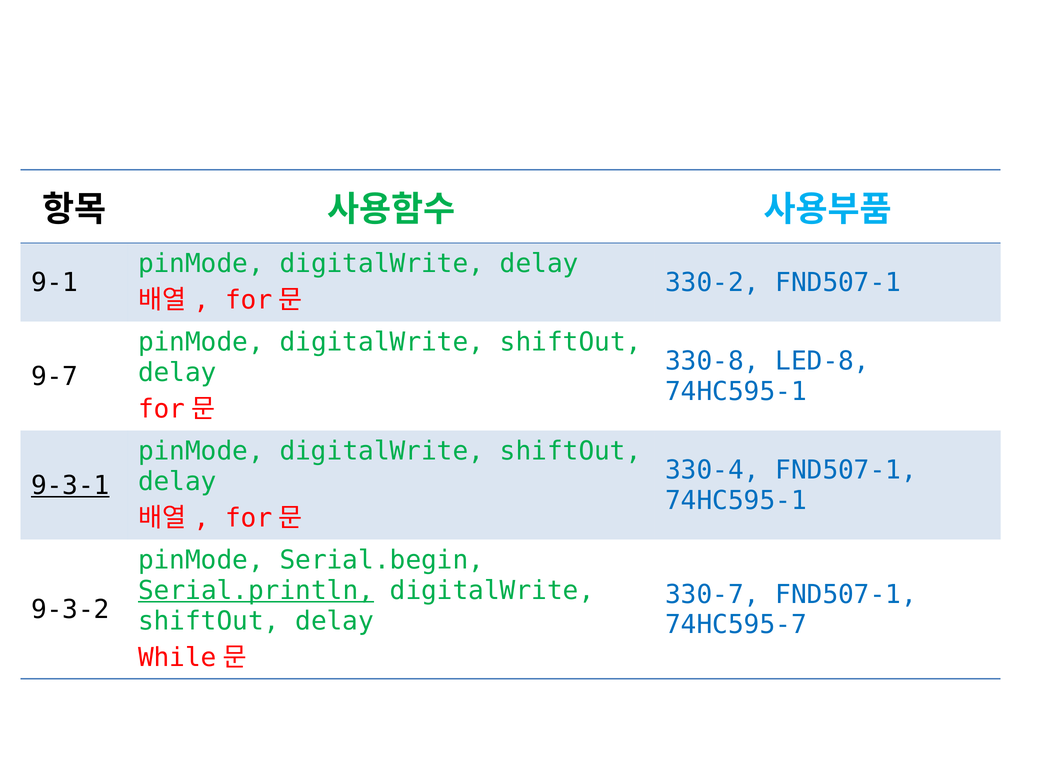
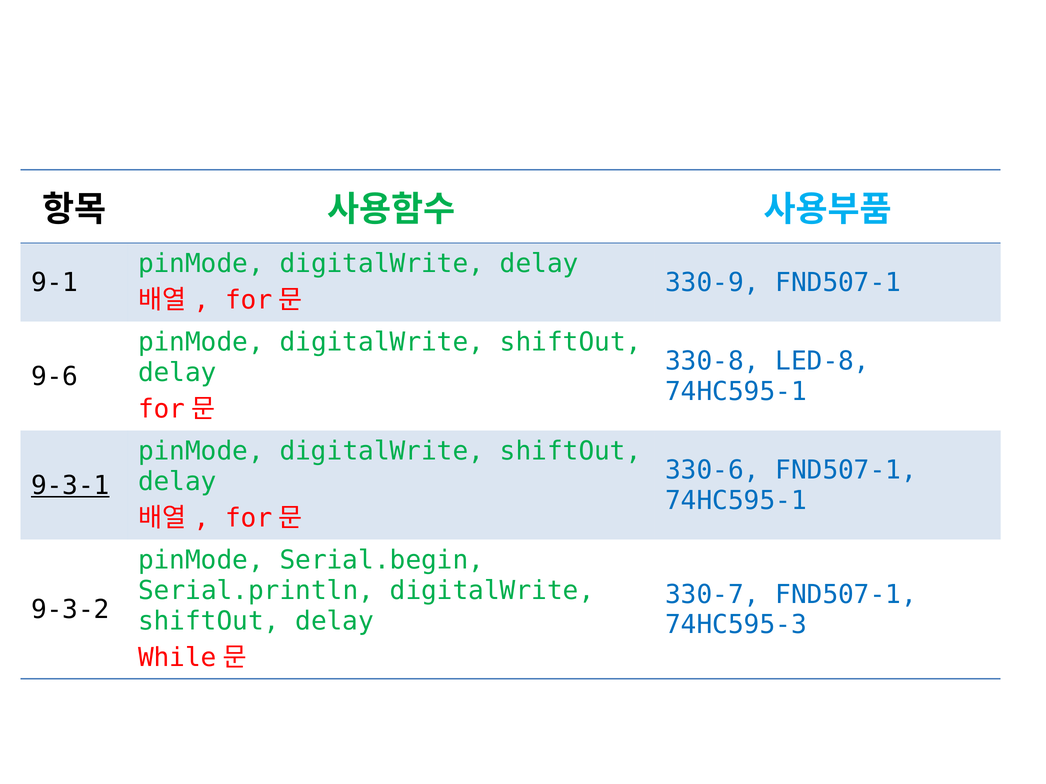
330-2: 330-2 -> 330-9 (712, 283)
9-7: 9-7 -> 9-6 (55, 377)
330-4: 330-4 -> 330-6 (712, 471)
Serial.println underline: present -> none (256, 591)
74HC595-7: 74HC595-7 -> 74HC595-3 (736, 625)
